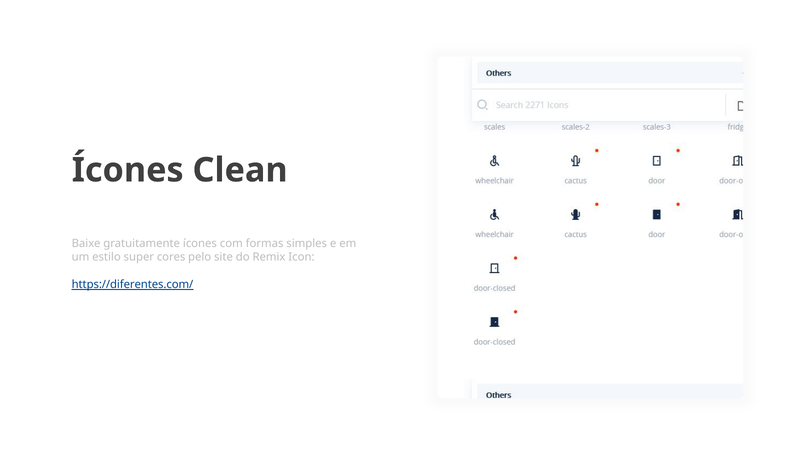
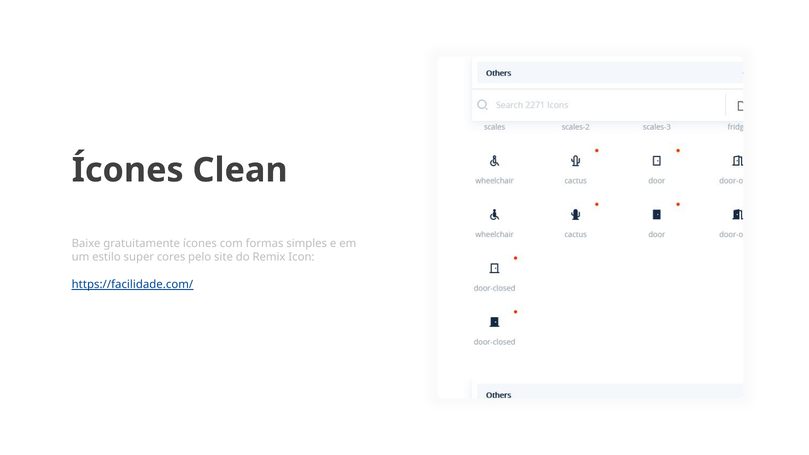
https://diferentes.com/: https://diferentes.com/ -> https://facilidade.com/ (132, 284)
